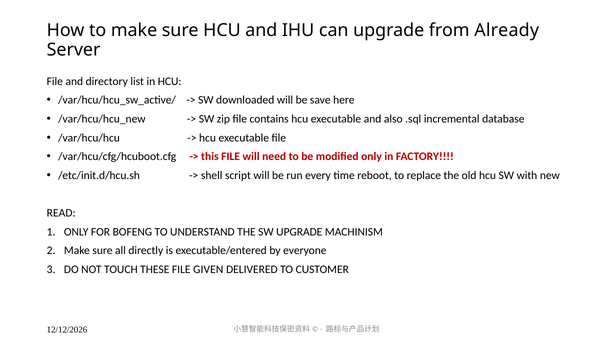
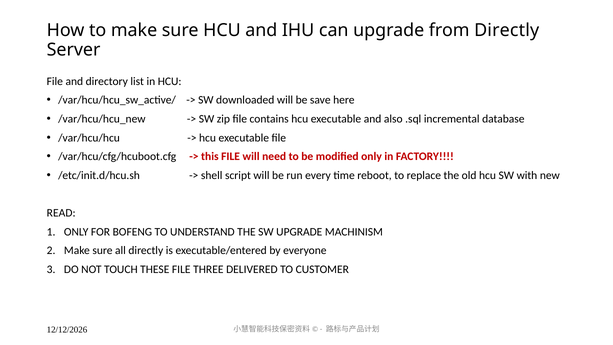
from Already: Already -> Directly (507, 30)
GIVEN: GIVEN -> THREE (208, 269)
